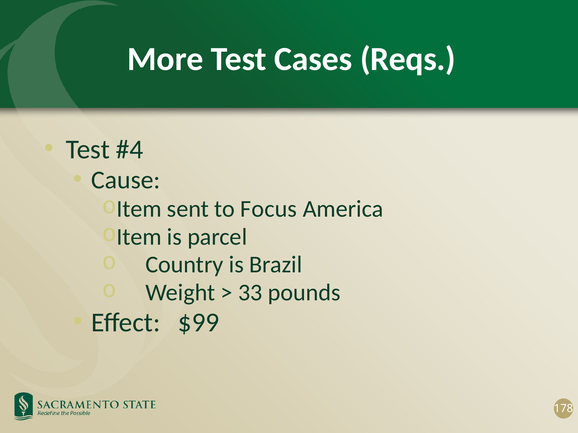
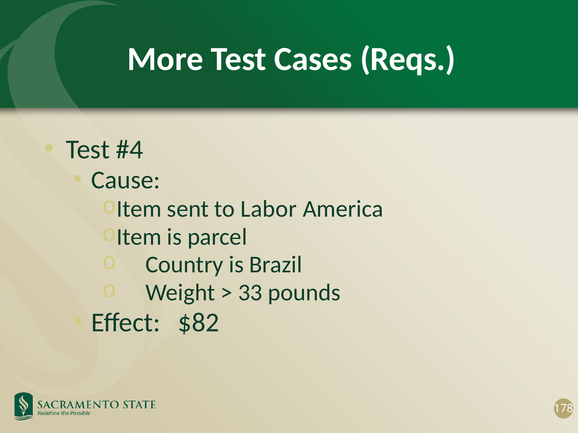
Focus: Focus -> Labor (269, 209)
$99: $99 -> $82 (199, 323)
